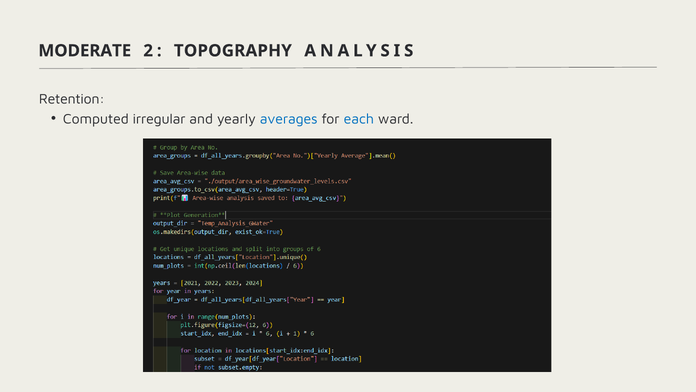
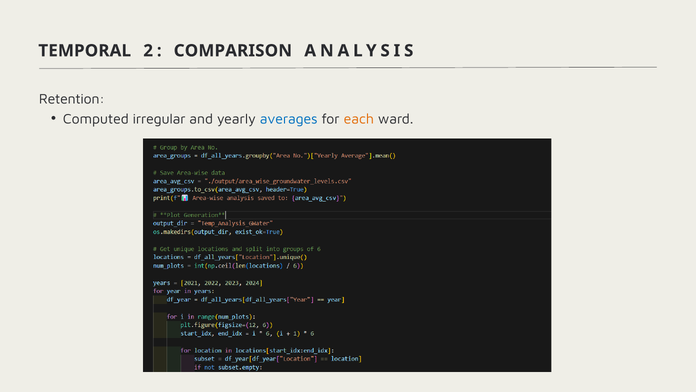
MODERATE: MODERATE -> TEMPORAL (85, 51)
TOPOGRAPHY: TOPOGRAPHY -> COMPARISON (233, 51)
each colour: blue -> orange (359, 119)
